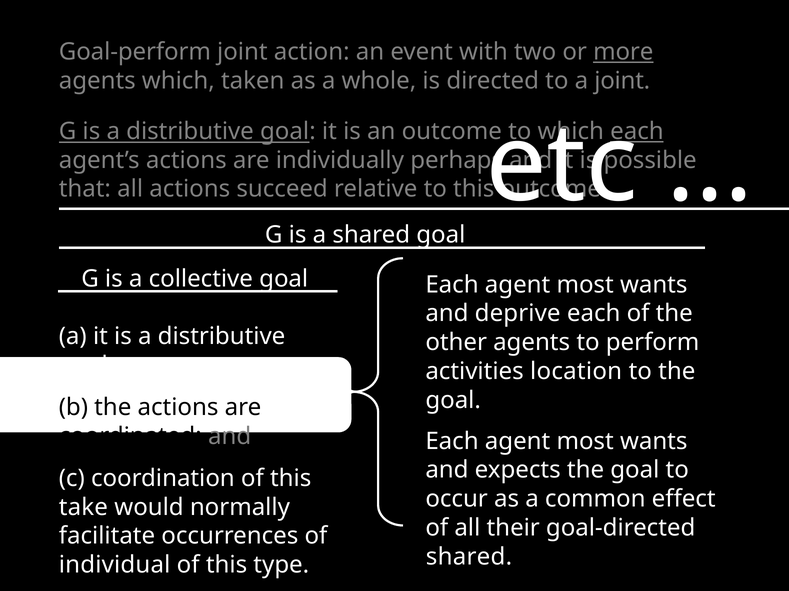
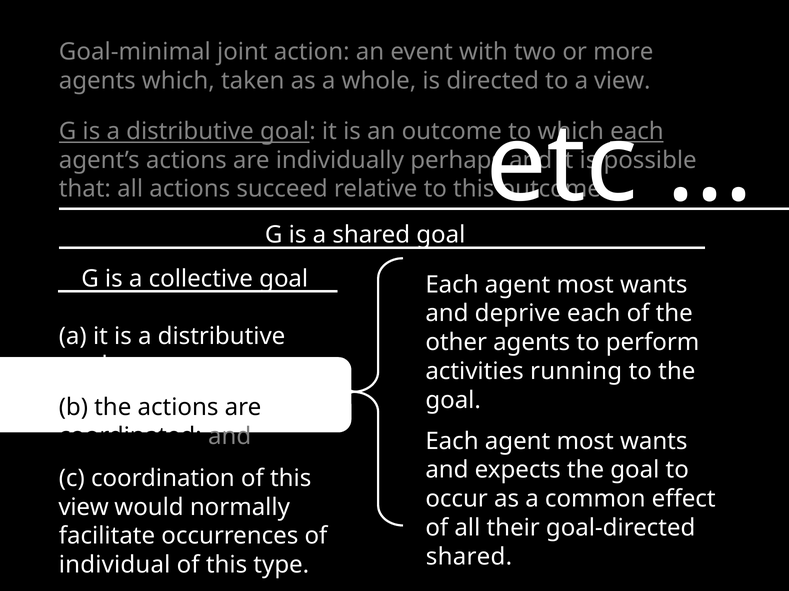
Goal-perform: Goal-perform -> Goal-minimal (135, 52)
more underline: present -> none (623, 52)
a joint: joint -> view (622, 81)
location: location -> running (576, 372)
take: take -> view (84, 508)
